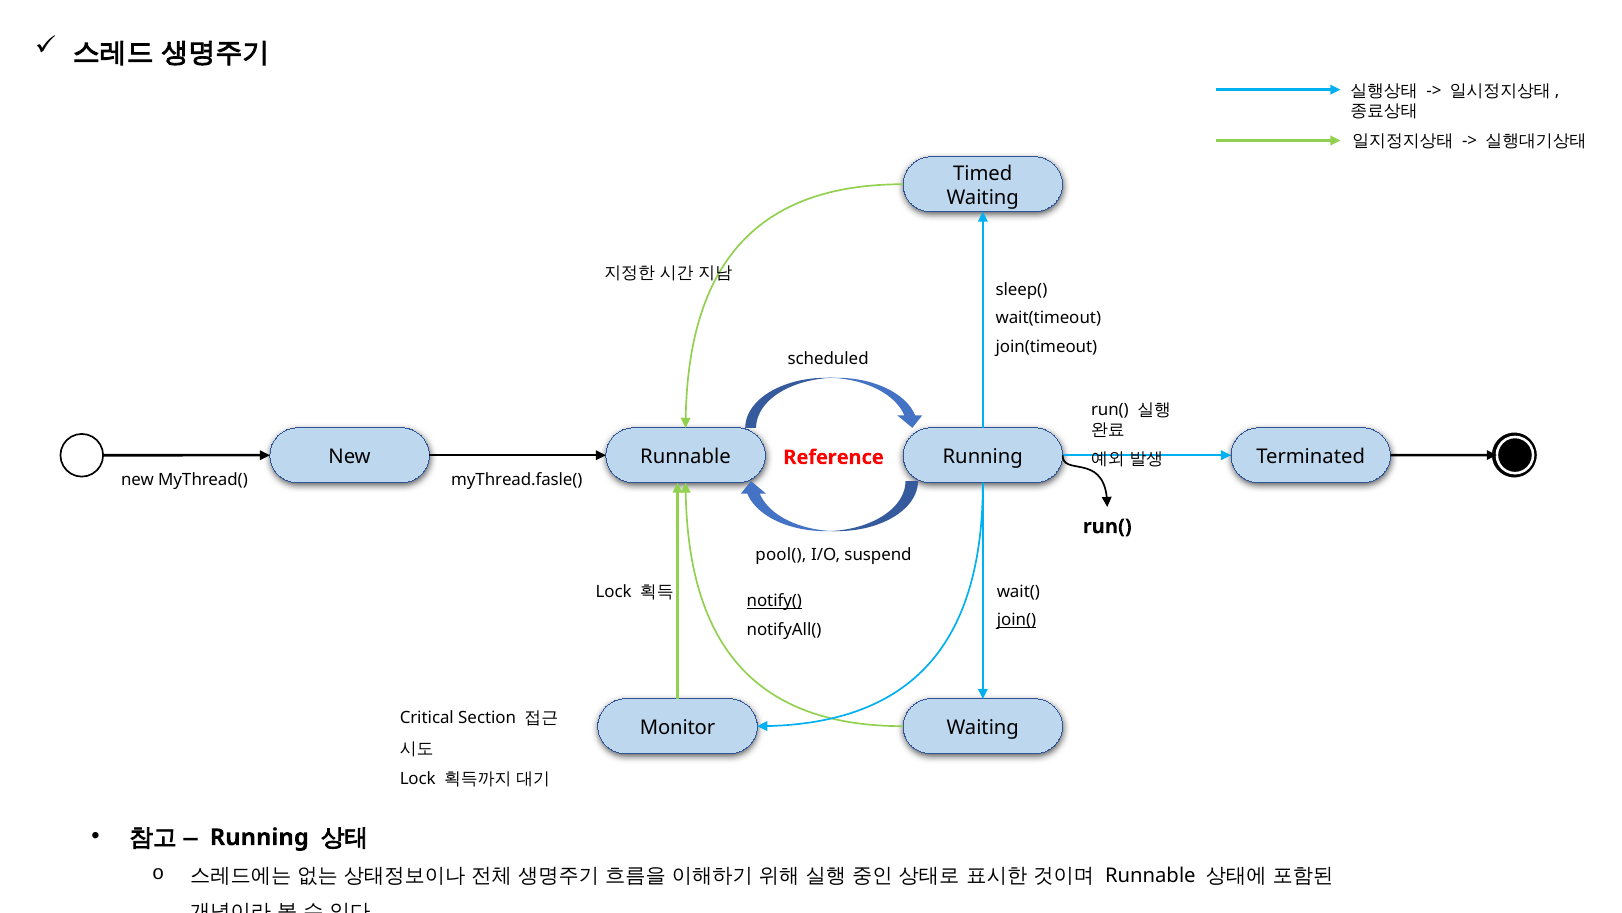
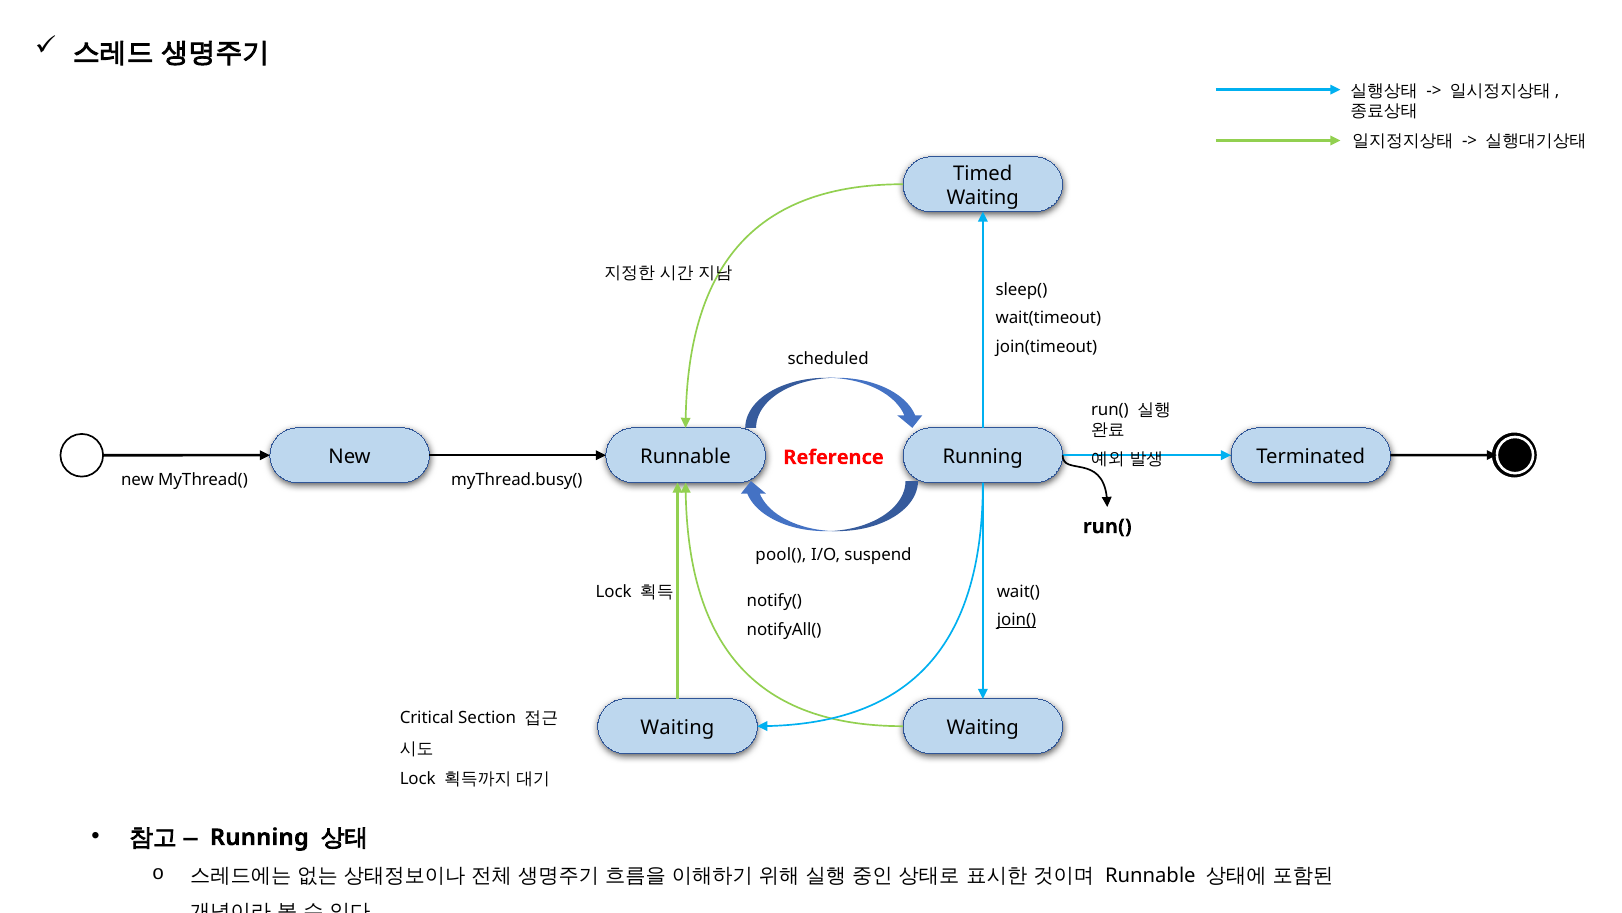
myThread.fasle(: myThread.fasle( -> myThread.busy( (517, 479)
notify( underline: present -> none (774, 601)
Monitor: Monitor -> Waiting (677, 727)
